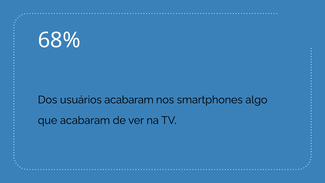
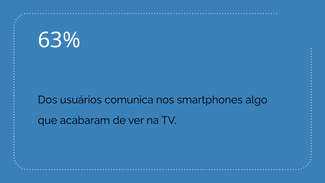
68%: 68% -> 63% (59, 40)
usuários acabaram: acabaram -> comunica (129, 100)
